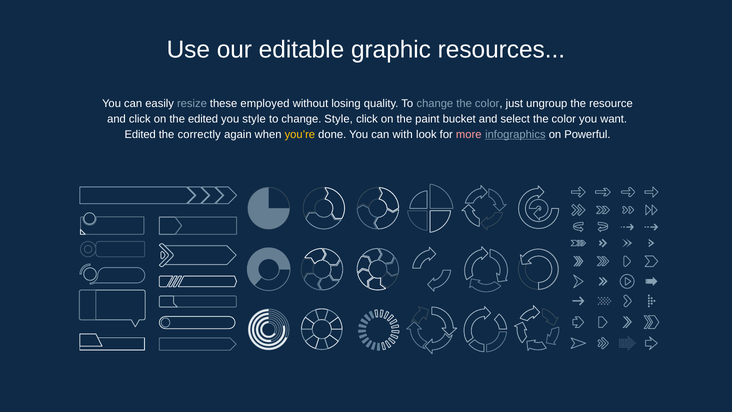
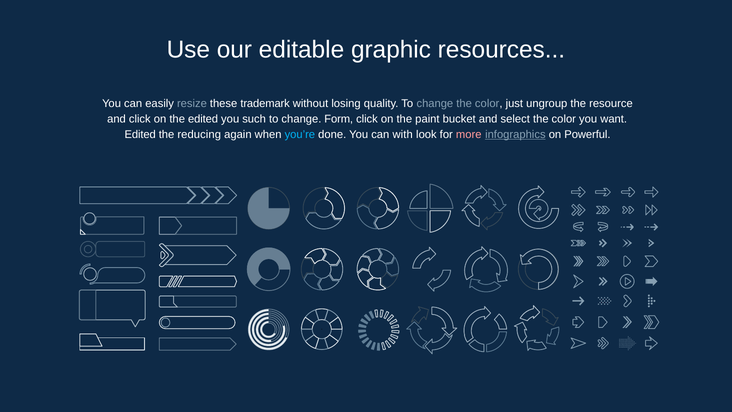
employed: employed -> trademark (265, 103)
you style: style -> such (254, 119)
change Style: Style -> Form (339, 119)
correctly: correctly -> reducing (199, 134)
you’re colour: yellow -> light blue (300, 134)
